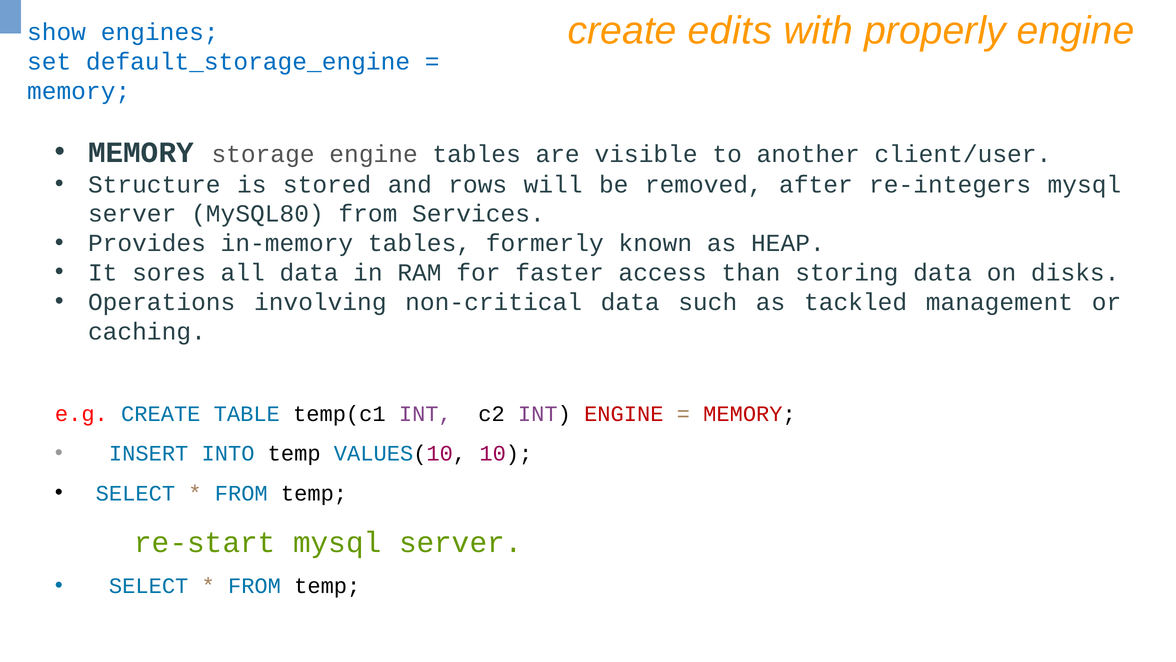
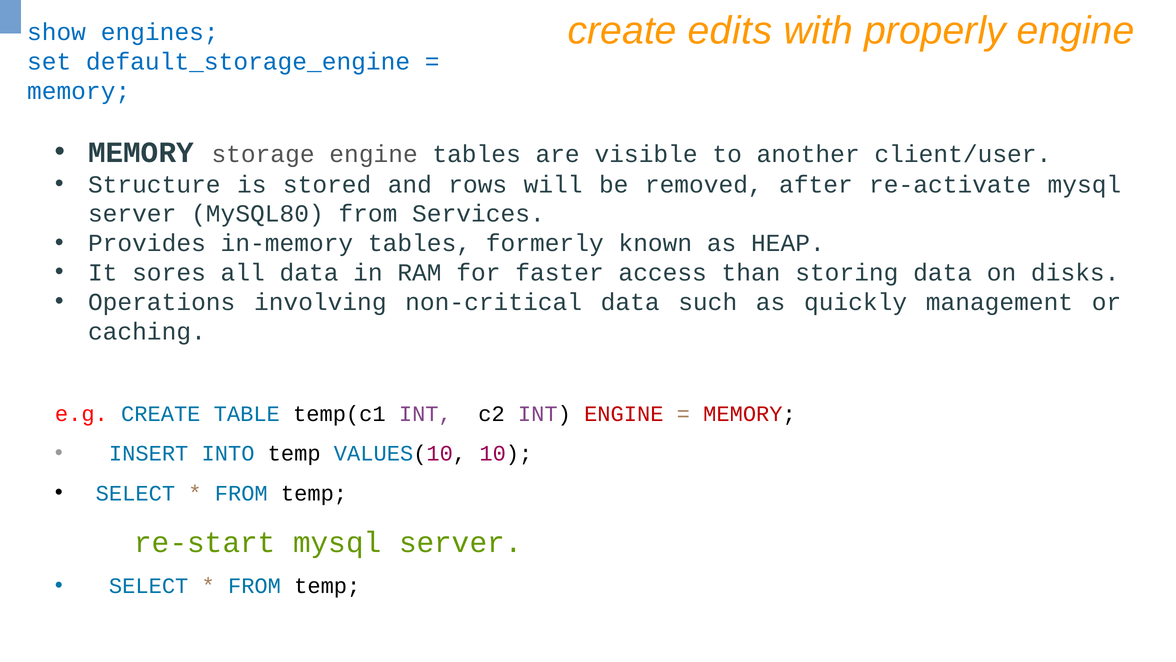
re-integers: re-integers -> re-activate (950, 184)
tackled: tackled -> quickly (856, 302)
